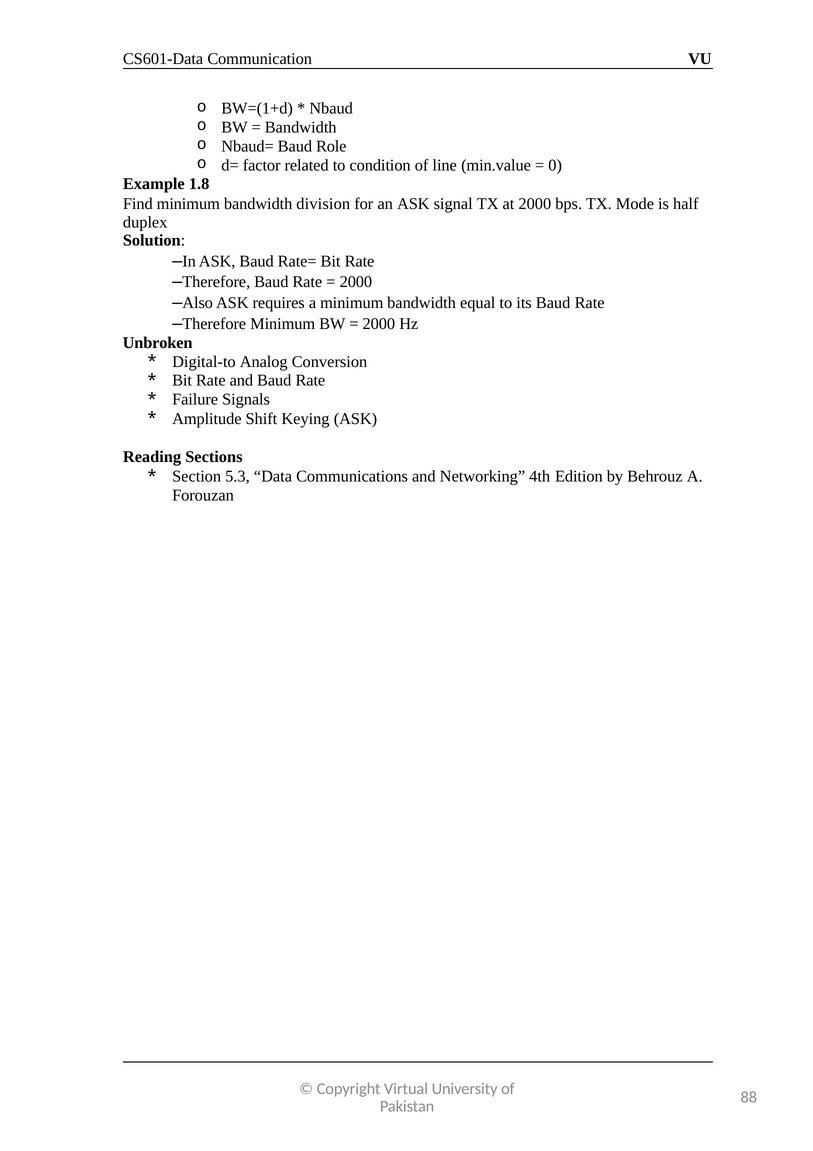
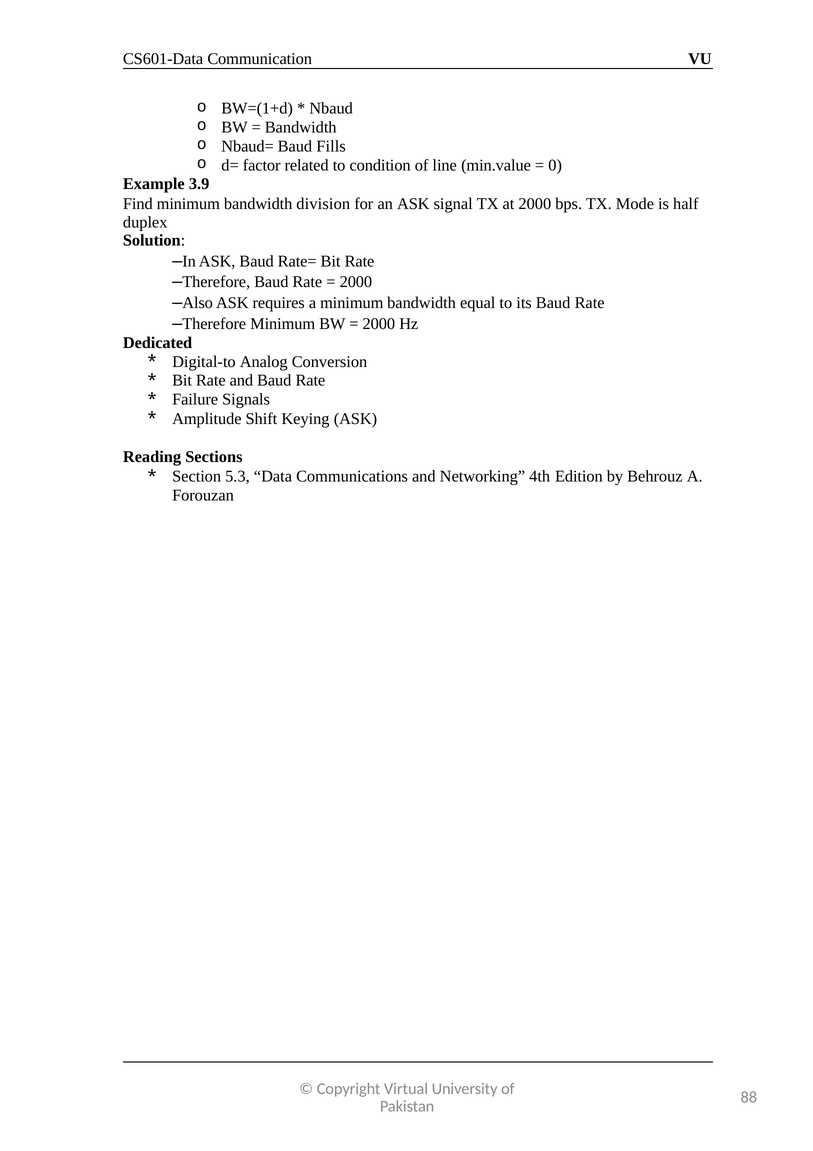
Role: Role -> Fills (331, 146)
1.8: 1.8 -> 3.9 (199, 184)
Unbroken: Unbroken -> Dedicated (158, 343)
